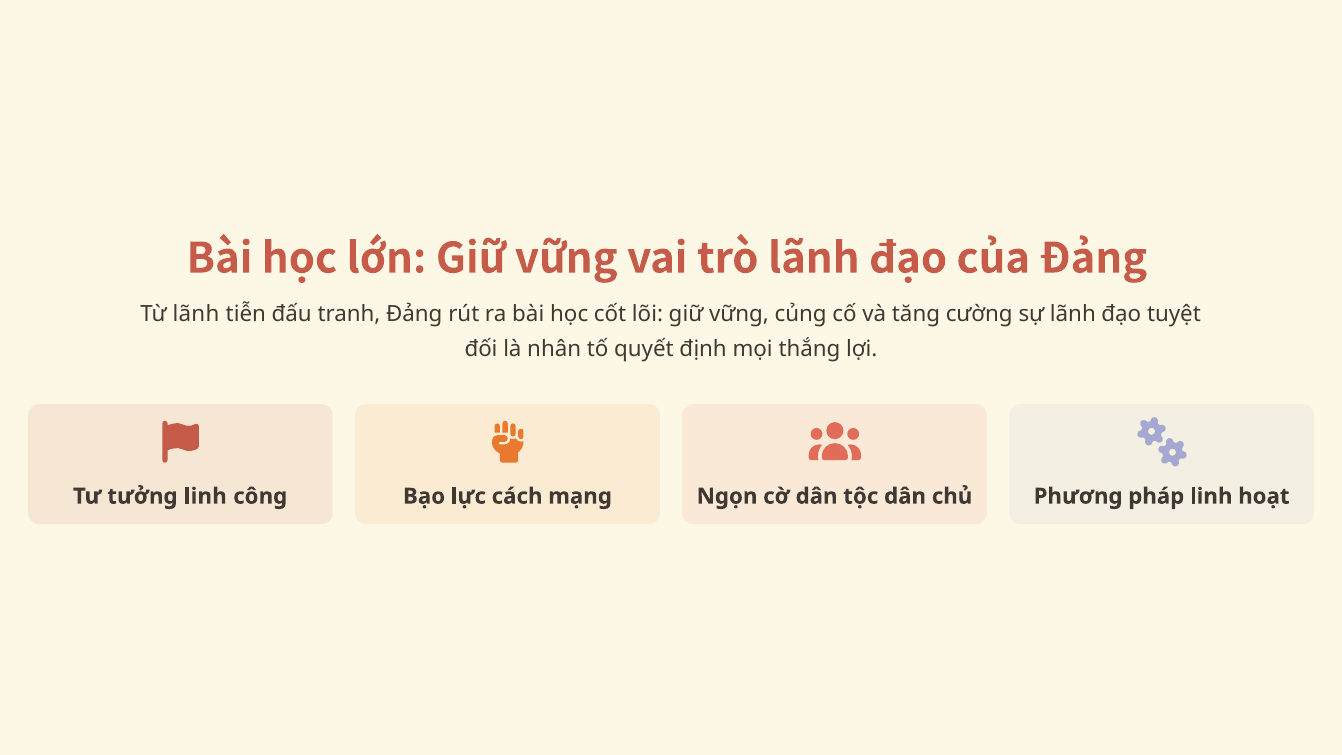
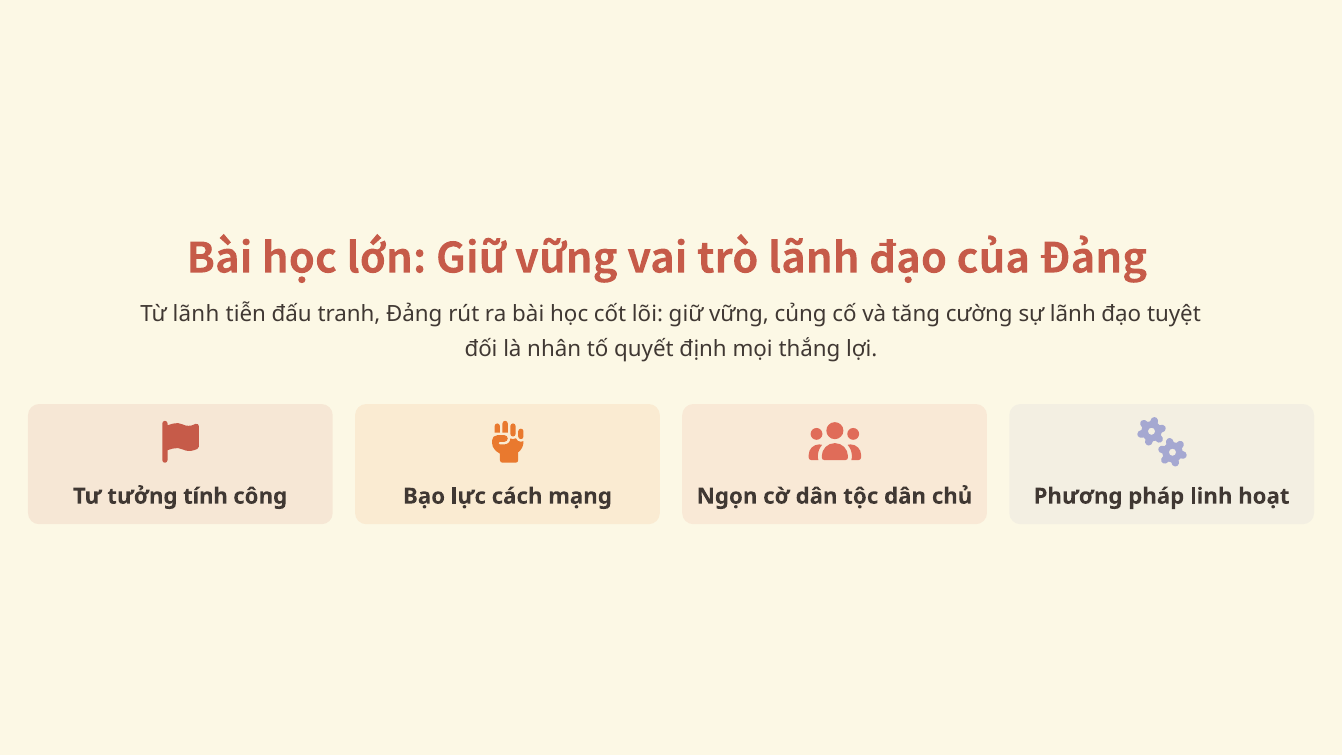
tưởng linh: linh -> tính (205, 496)
